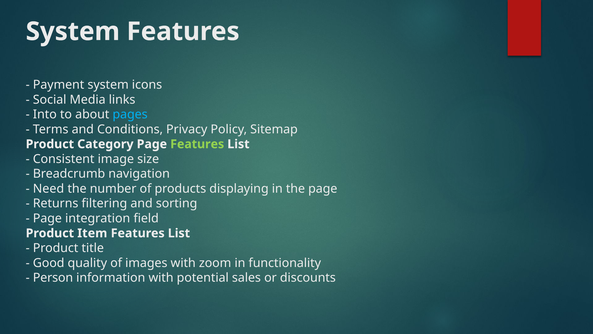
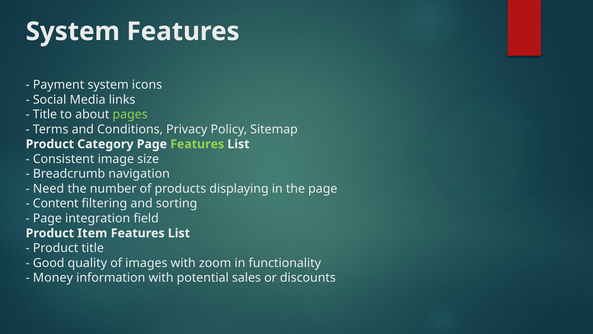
Into: Into -> Title (45, 114)
pages colour: light blue -> light green (130, 114)
Returns: Returns -> Content (56, 203)
Person: Person -> Money (53, 277)
